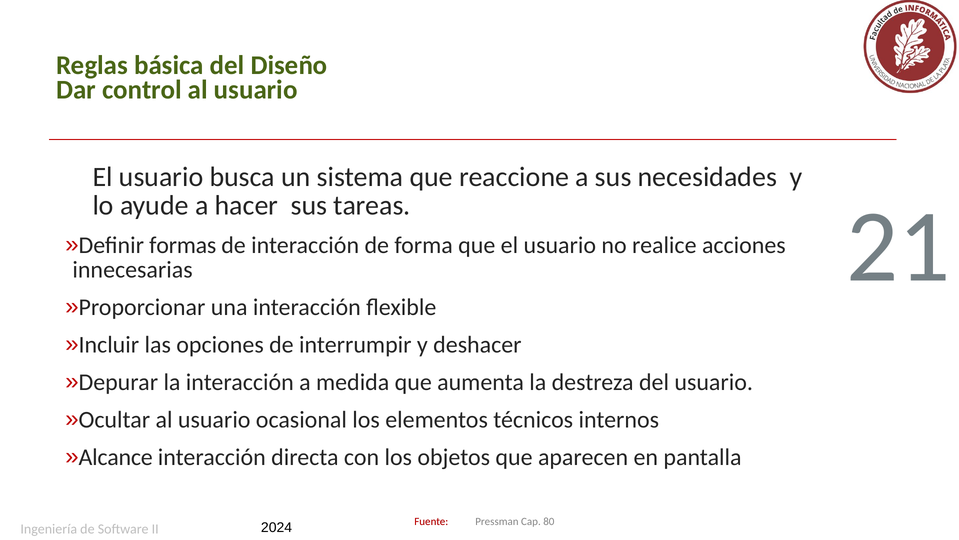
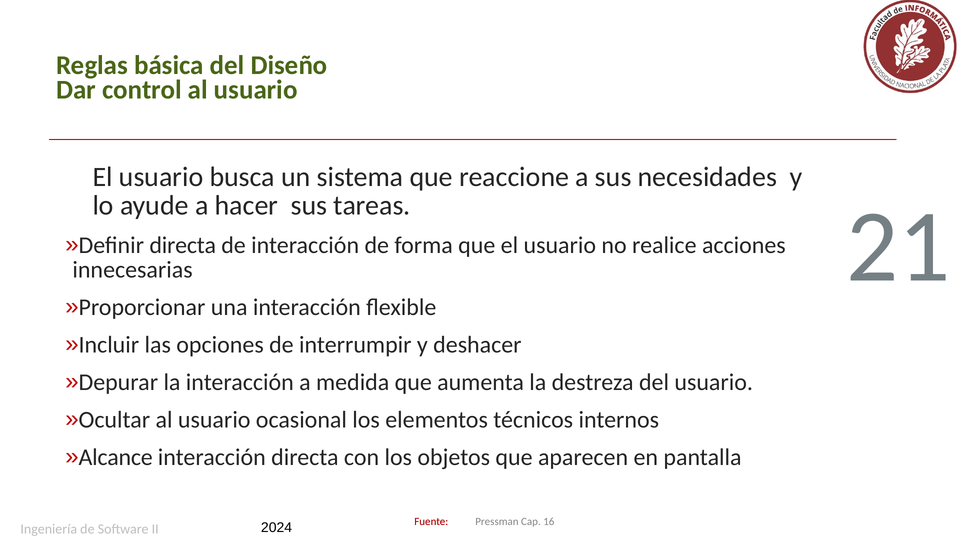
Definir formas: formas -> directa (183, 245)
80: 80 -> 16 (549, 521)
